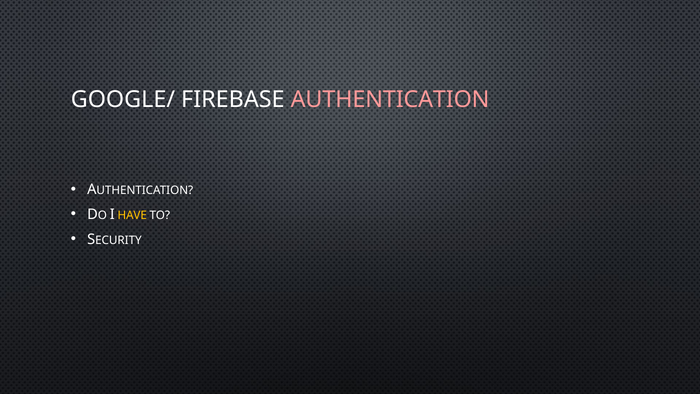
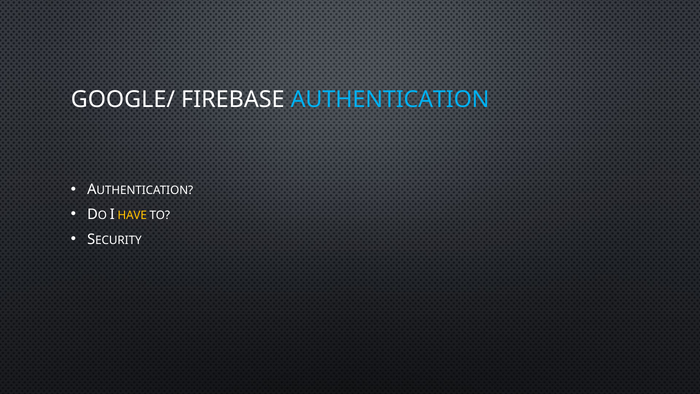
AUTHENTICATION colour: pink -> light blue (390, 100)
